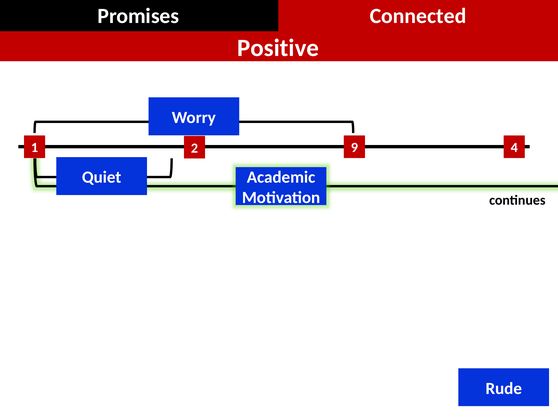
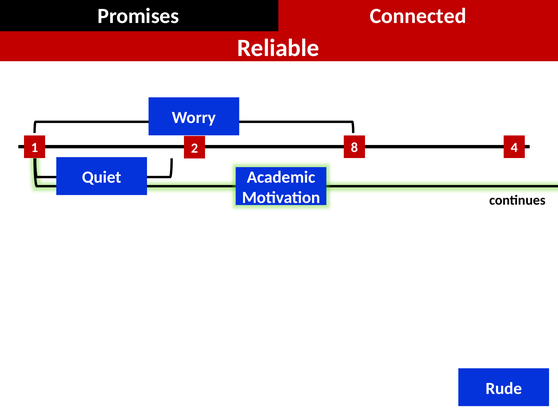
Positive: Positive -> Reliable (278, 48)
9: 9 -> 8 (354, 148)
